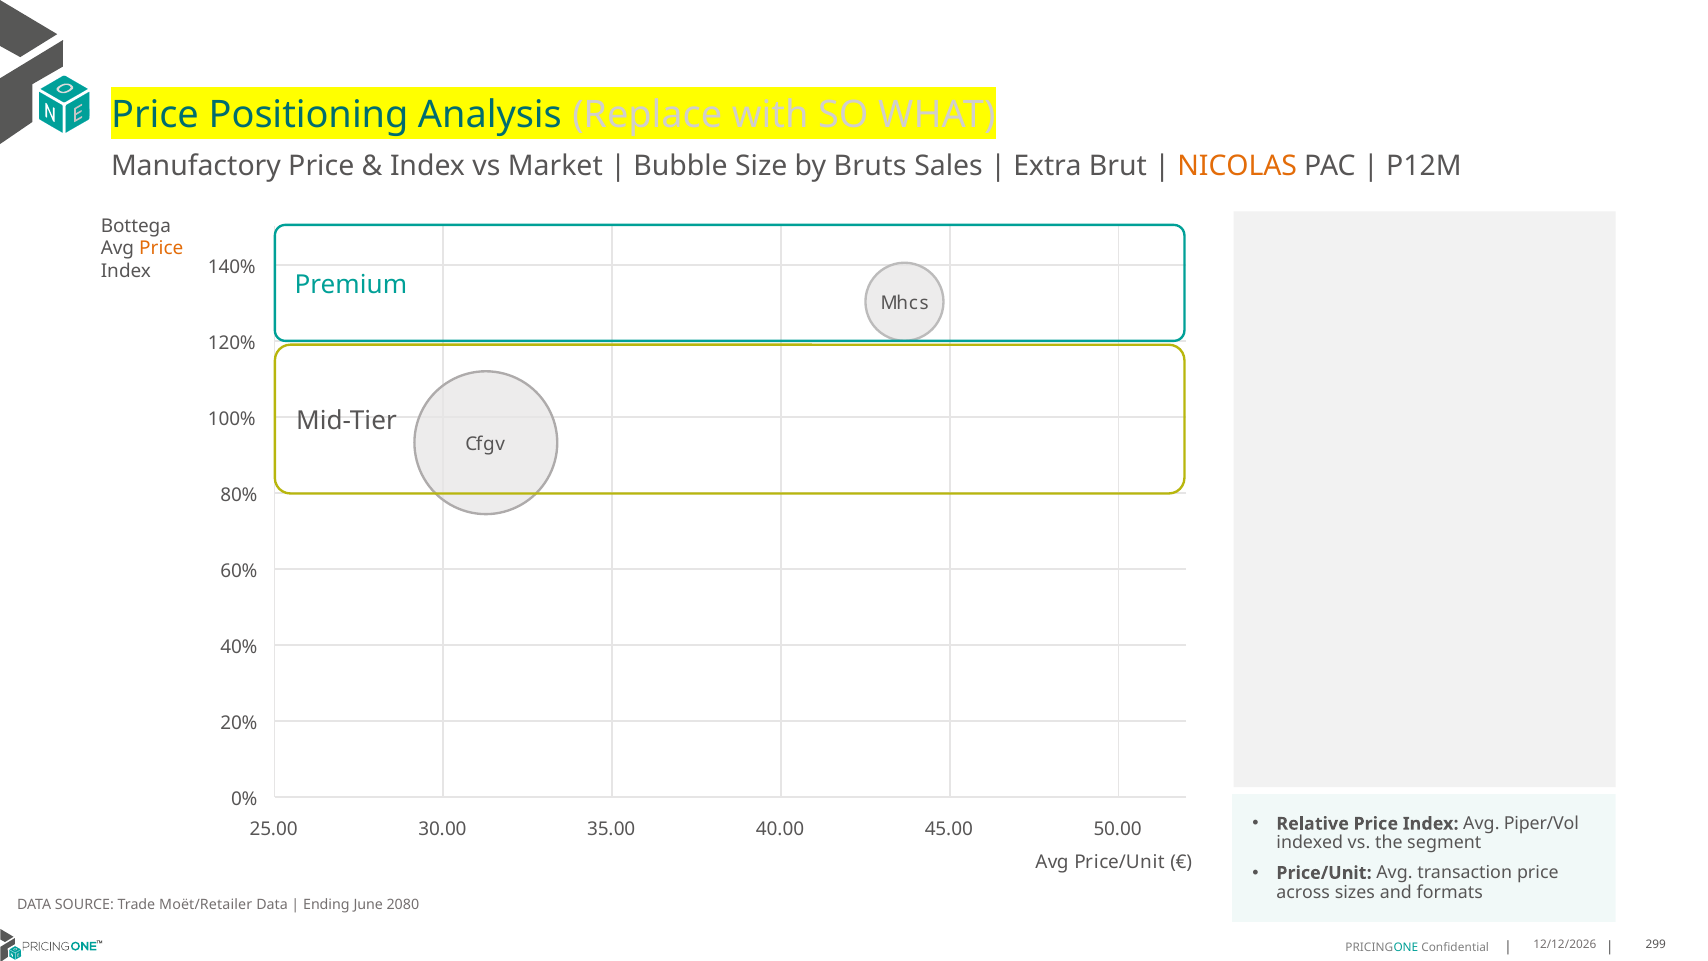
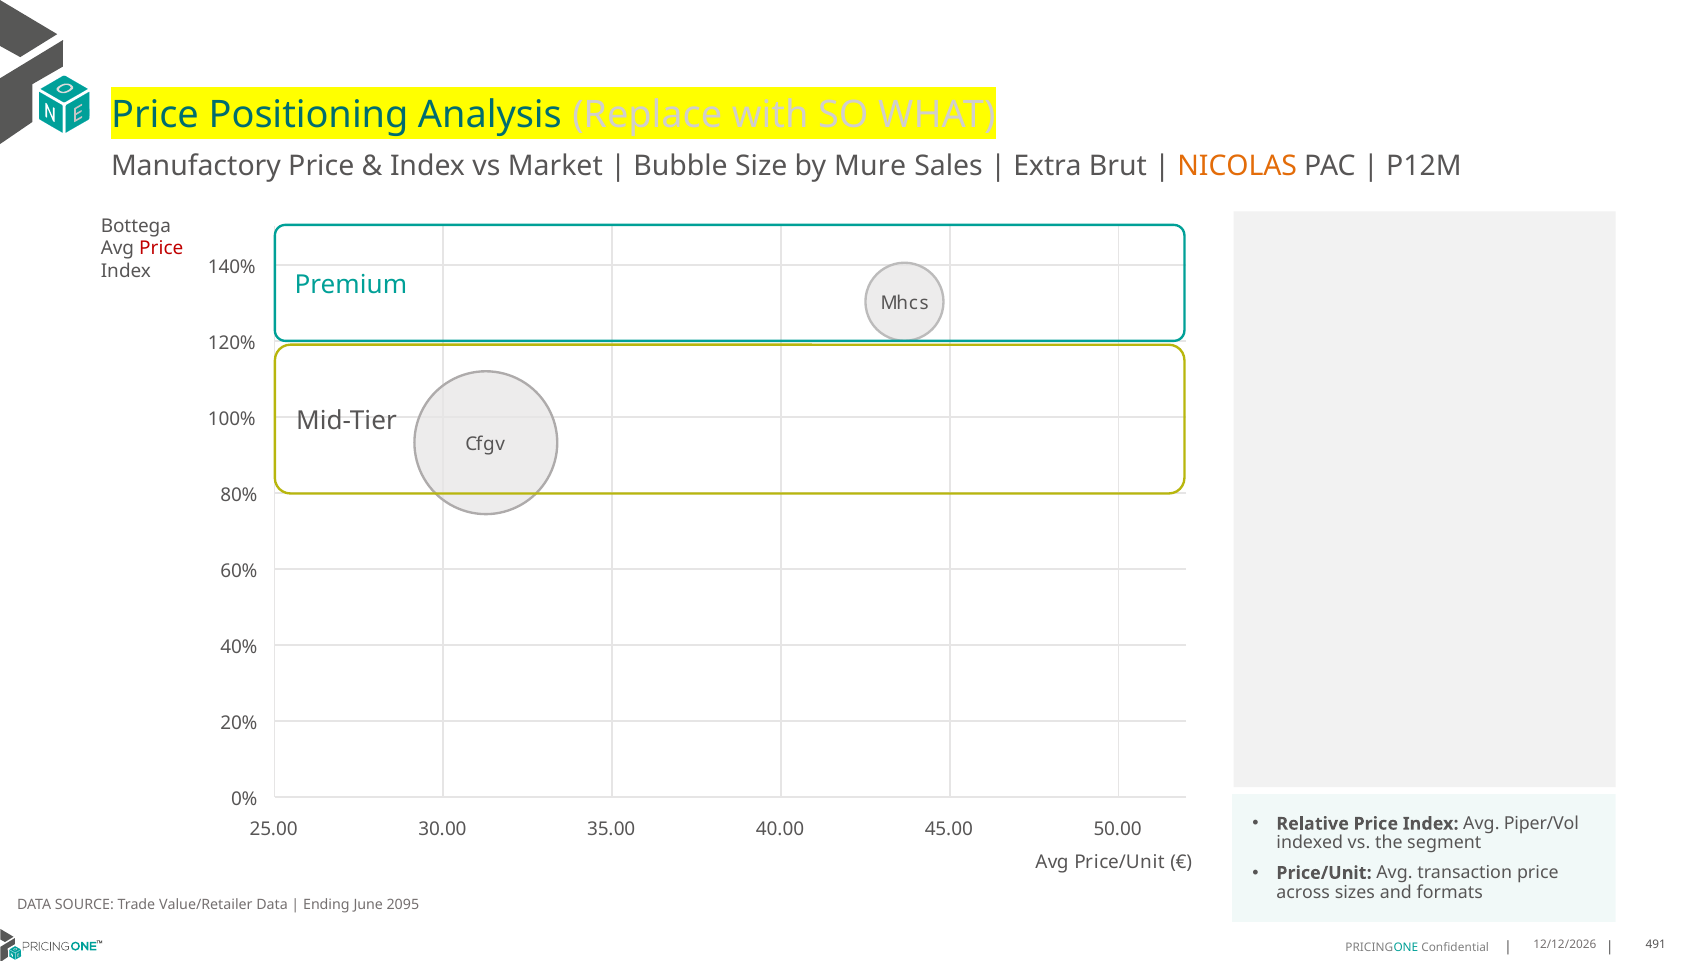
Bruts: Bruts -> Mure (870, 167)
Price colour: orange -> red (161, 249)
Moët/Retailer: Moët/Retailer -> Value/Retailer (206, 905)
2080: 2080 -> 2095 (403, 905)
299: 299 -> 491 (1656, 945)
